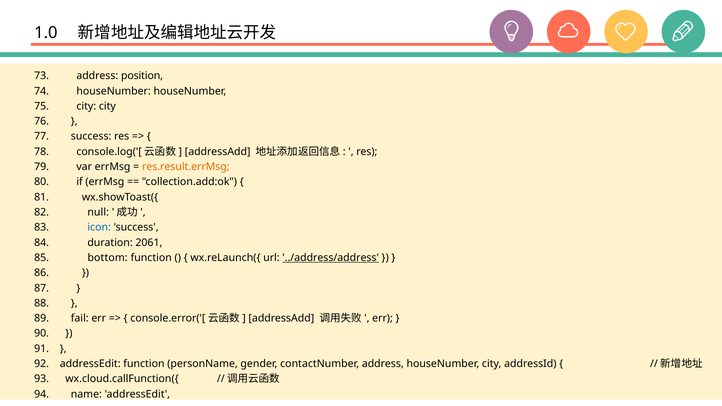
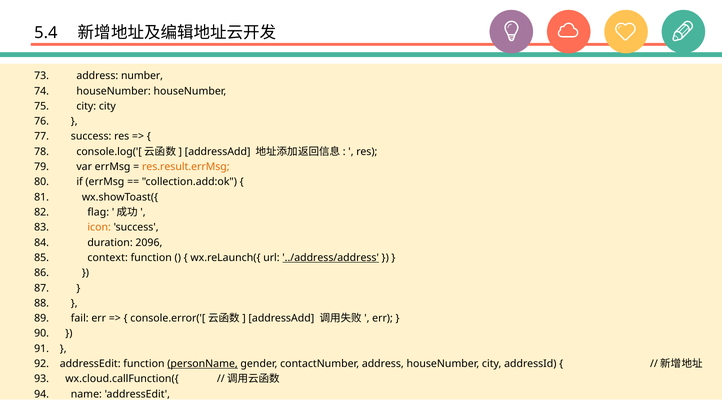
1.0: 1.0 -> 5.4 (46, 33)
position: position -> number (142, 76)
null: null -> flag (98, 212)
icon colour: blue -> orange (99, 227)
2061: 2061 -> 2096 (149, 243)
bottom: bottom -> context (108, 258)
personName underline: none -> present (203, 364)
